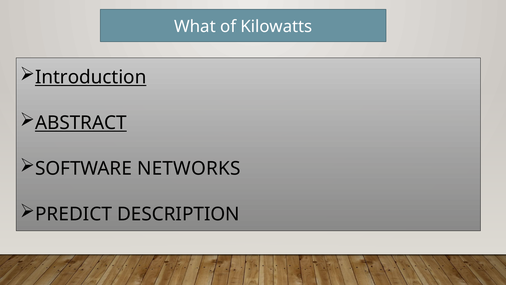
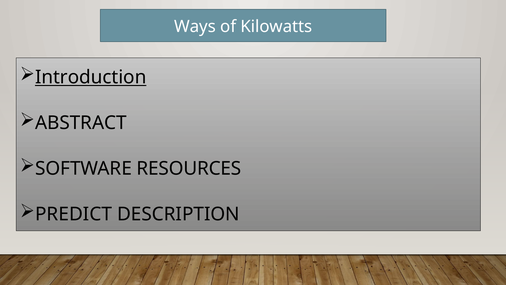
What: What -> Ways (195, 27)
ABSTRACT underline: present -> none (81, 123)
NETWORKS: NETWORKS -> RESOURCES (189, 168)
